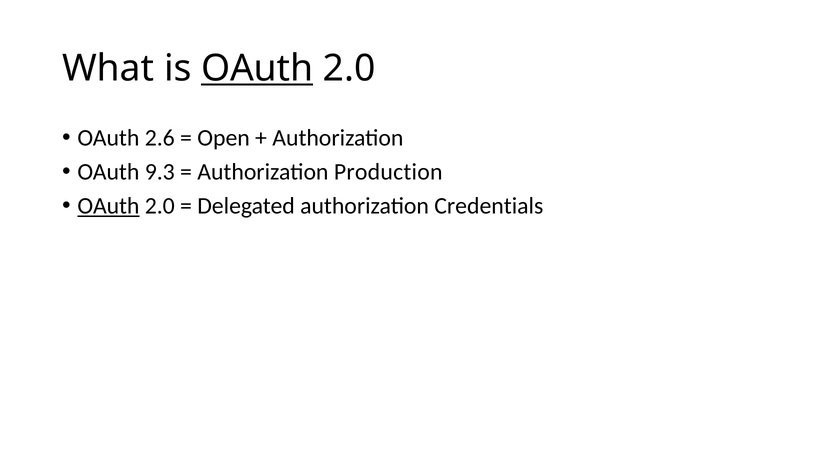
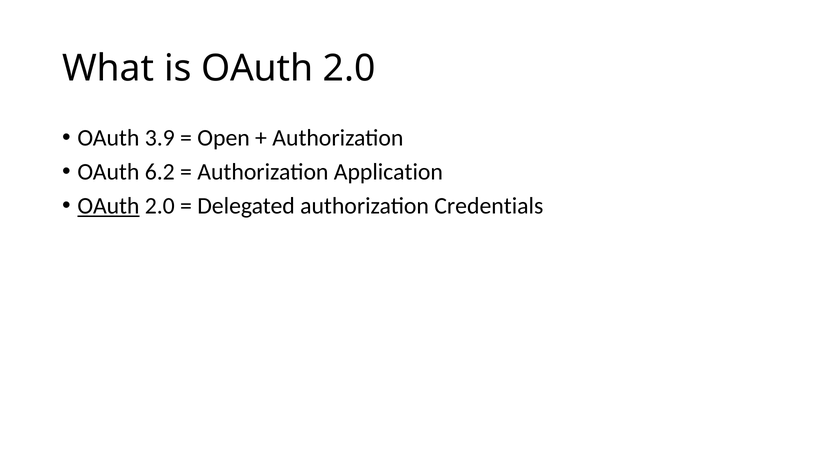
OAuth underline: present -> none (257, 68)
2.6: 2.6 -> 3.9 (160, 138)
9.3: 9.3 -> 6.2 (160, 172)
Production: Production -> Application (388, 172)
